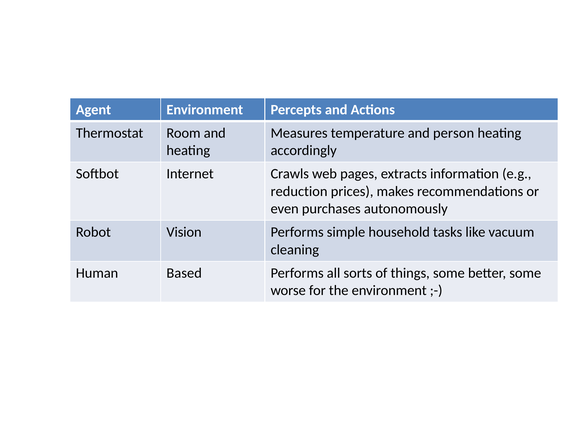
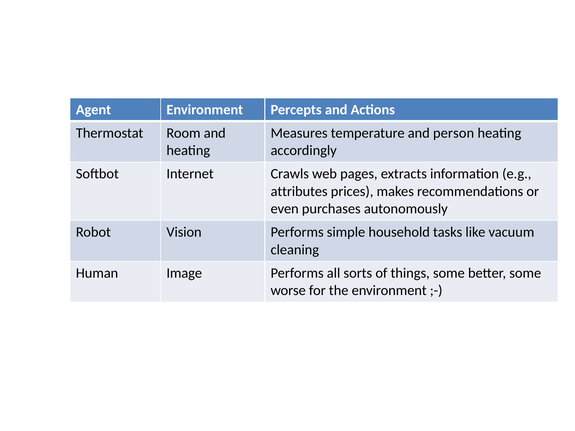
reduction: reduction -> attributes (299, 191)
Based: Based -> Image (184, 273)
